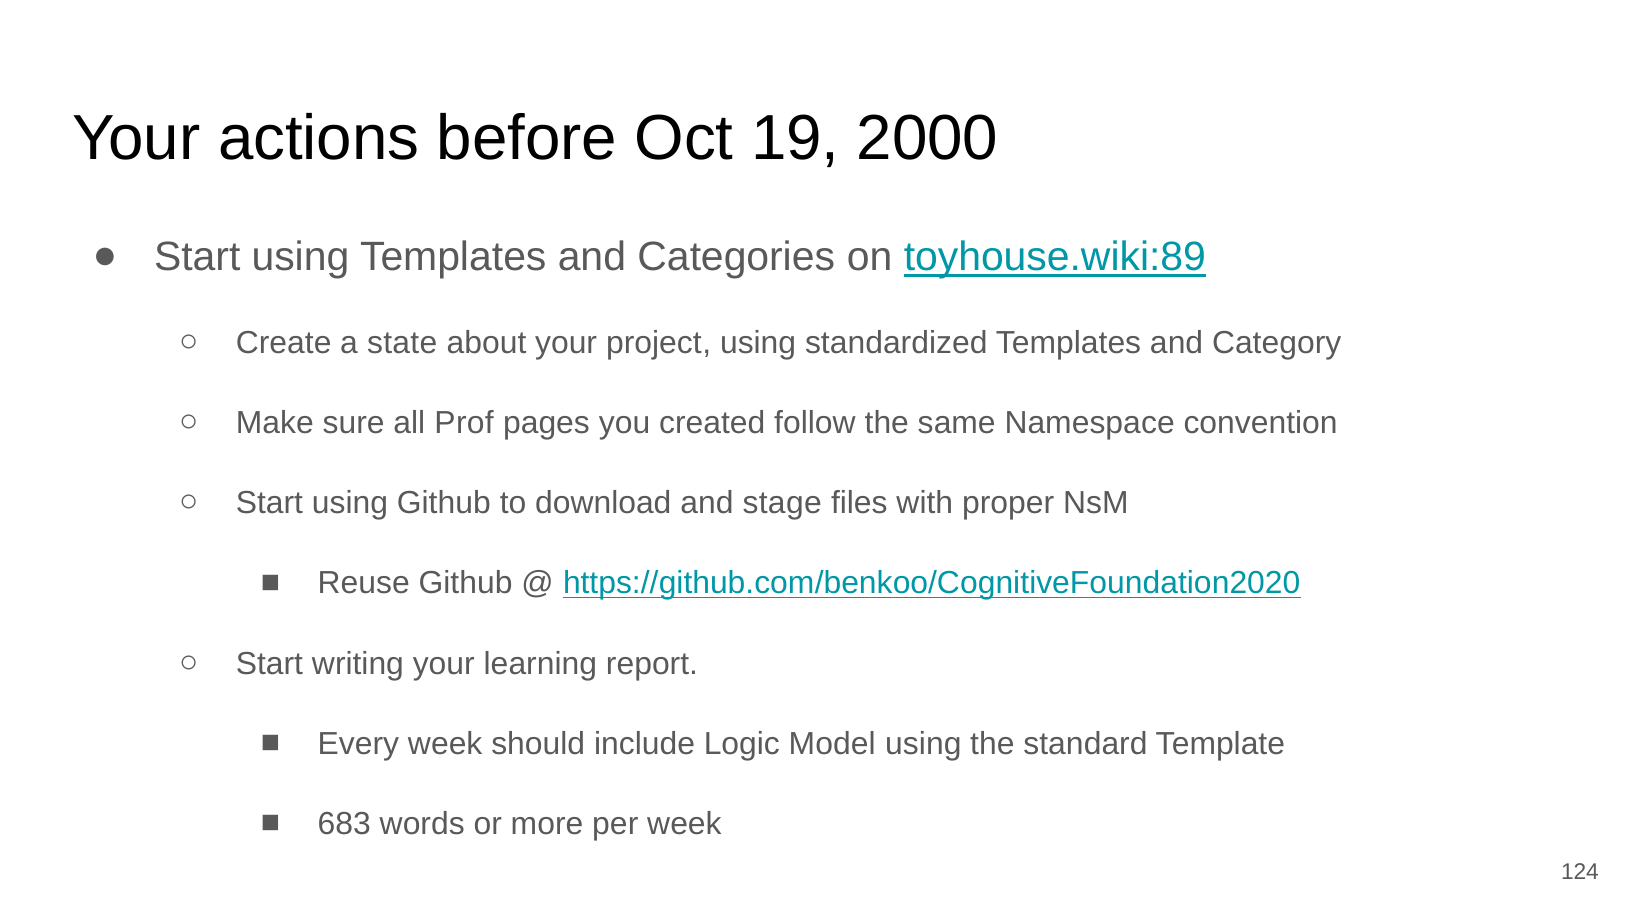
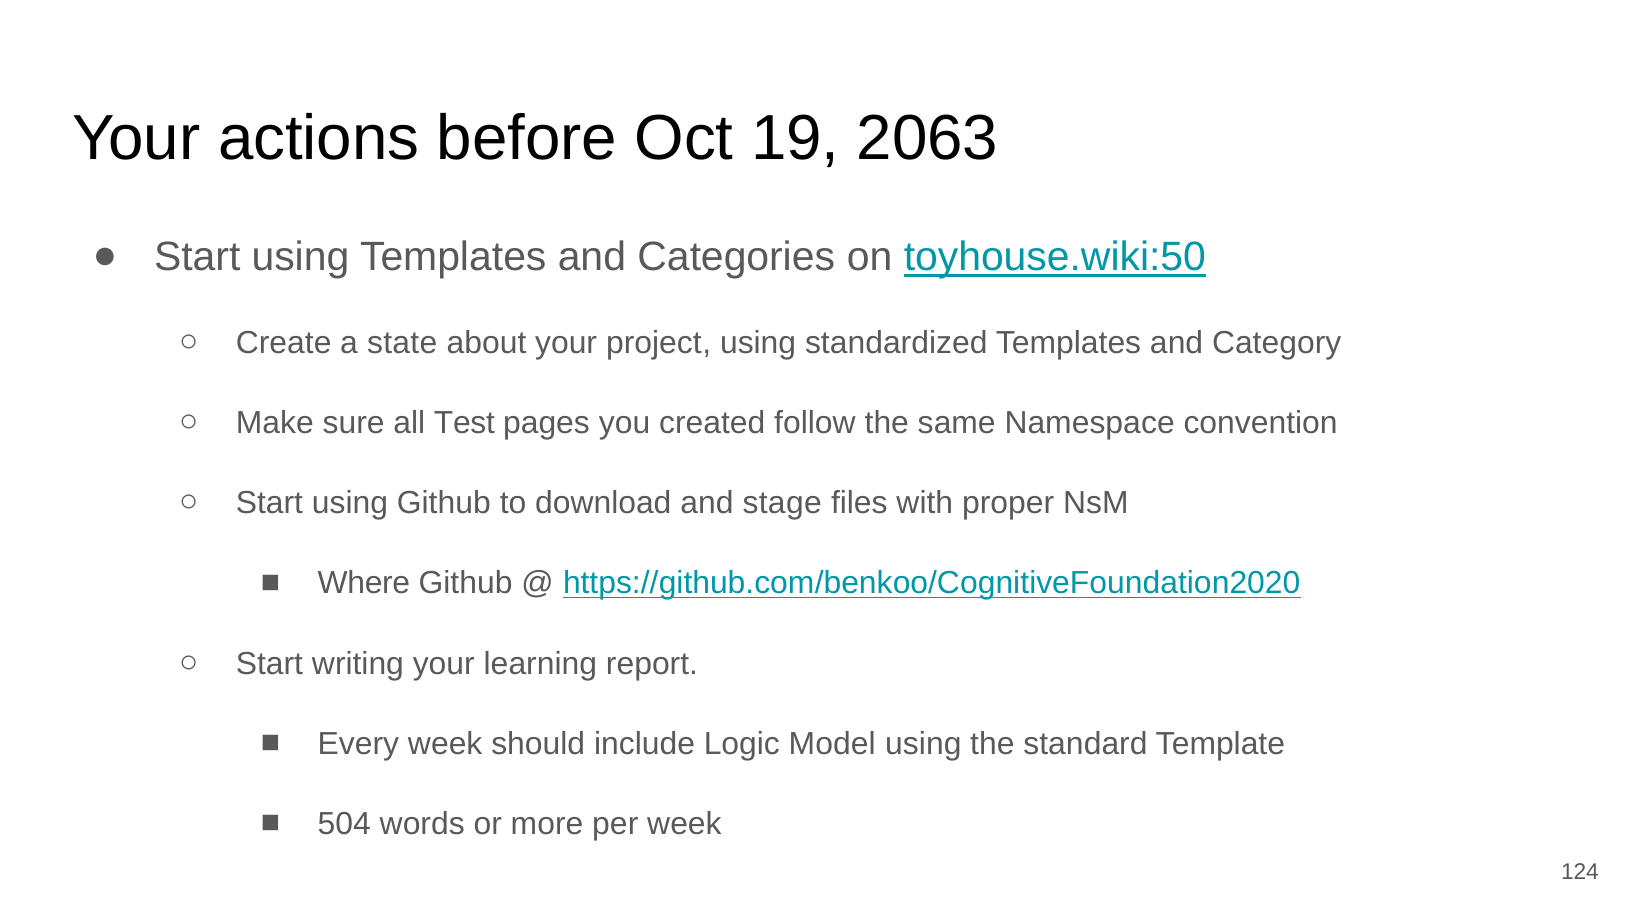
2000: 2000 -> 2063 (928, 139)
toyhouse.wiki:89: toyhouse.wiki:89 -> toyhouse.wiki:50 (1055, 257)
Prof: Prof -> Test (464, 423)
Reuse: Reuse -> Where (364, 583)
683: 683 -> 504 (344, 824)
